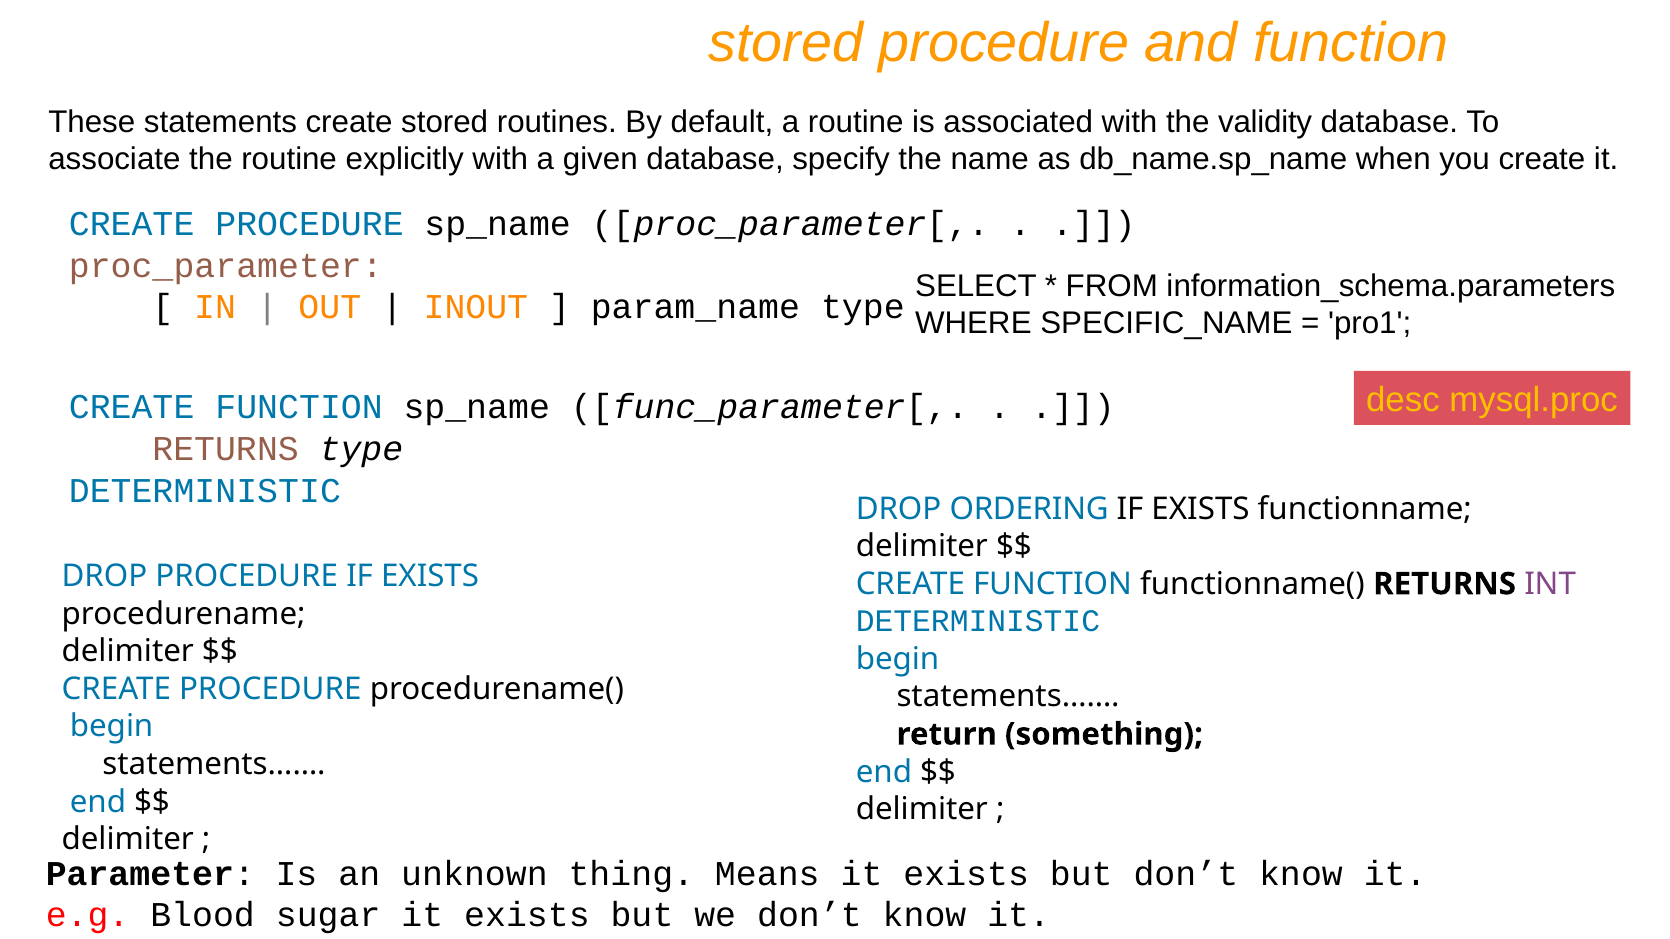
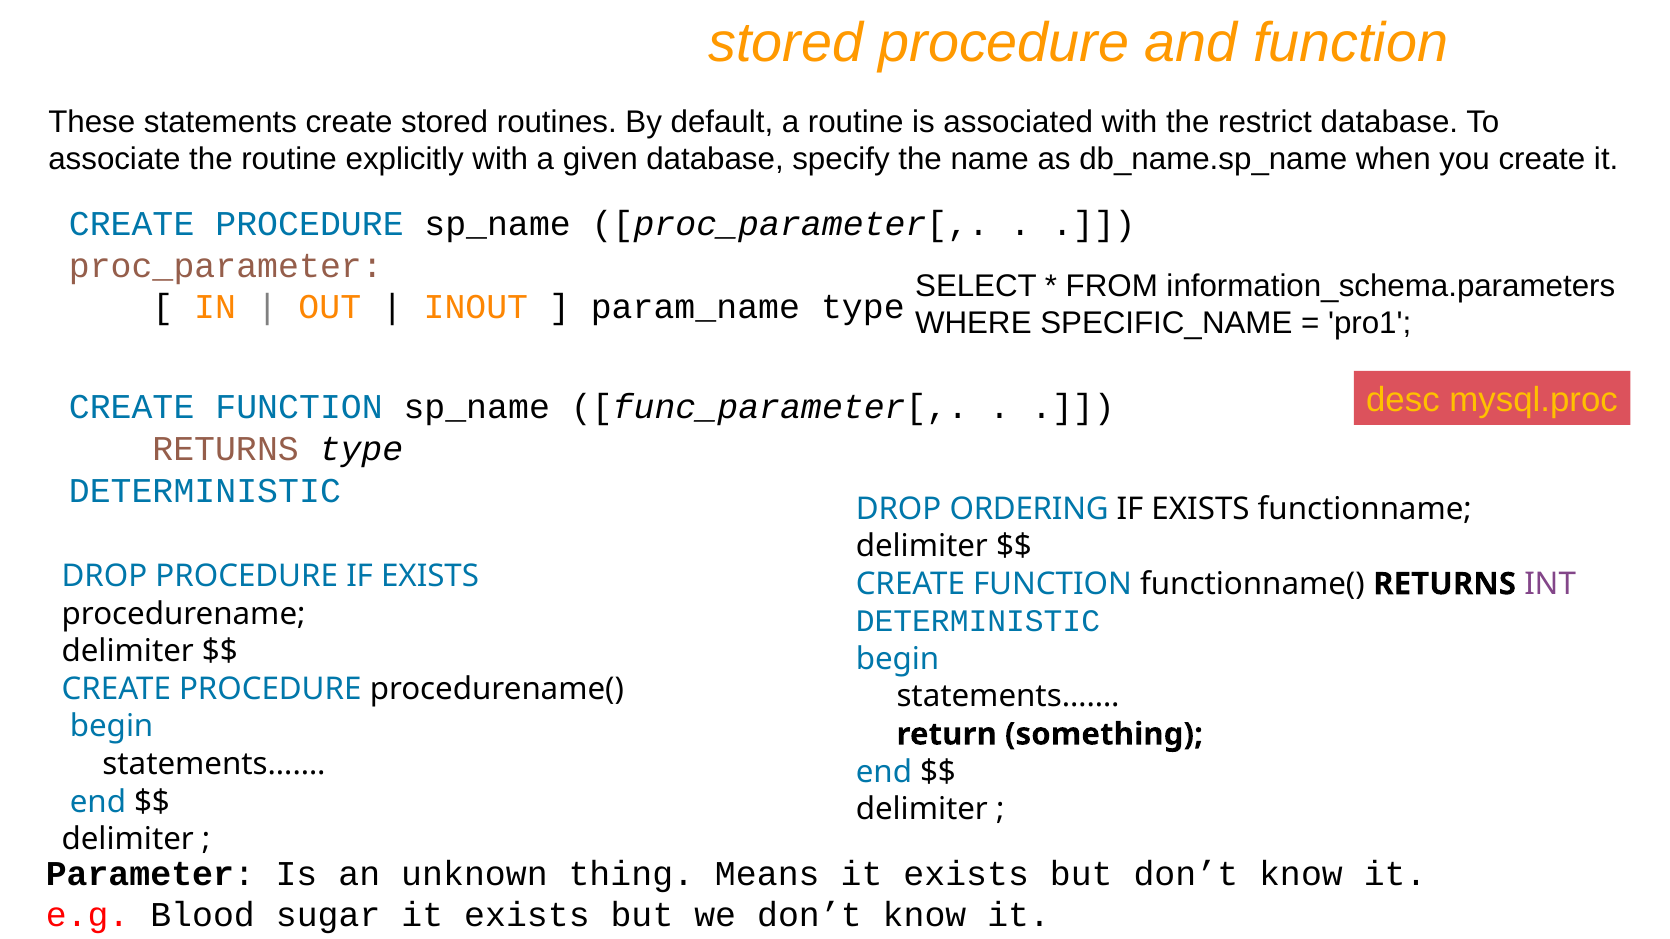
validity: validity -> restrict (1265, 122)
